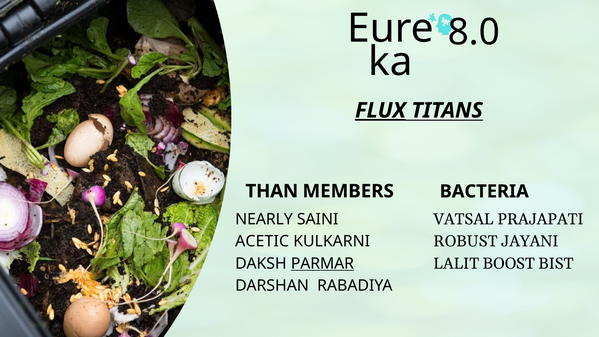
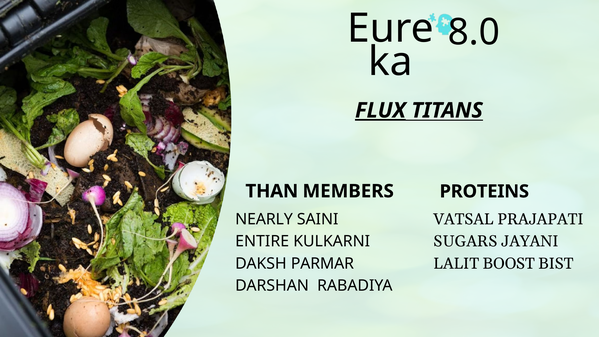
BACTERIA: BACTERIA -> PROTEINS (484, 191)
ROBUST: ROBUST -> SUGARS (465, 241)
ACETIC: ACETIC -> ENTIRE (262, 241)
PARMAR underline: present -> none (322, 263)
